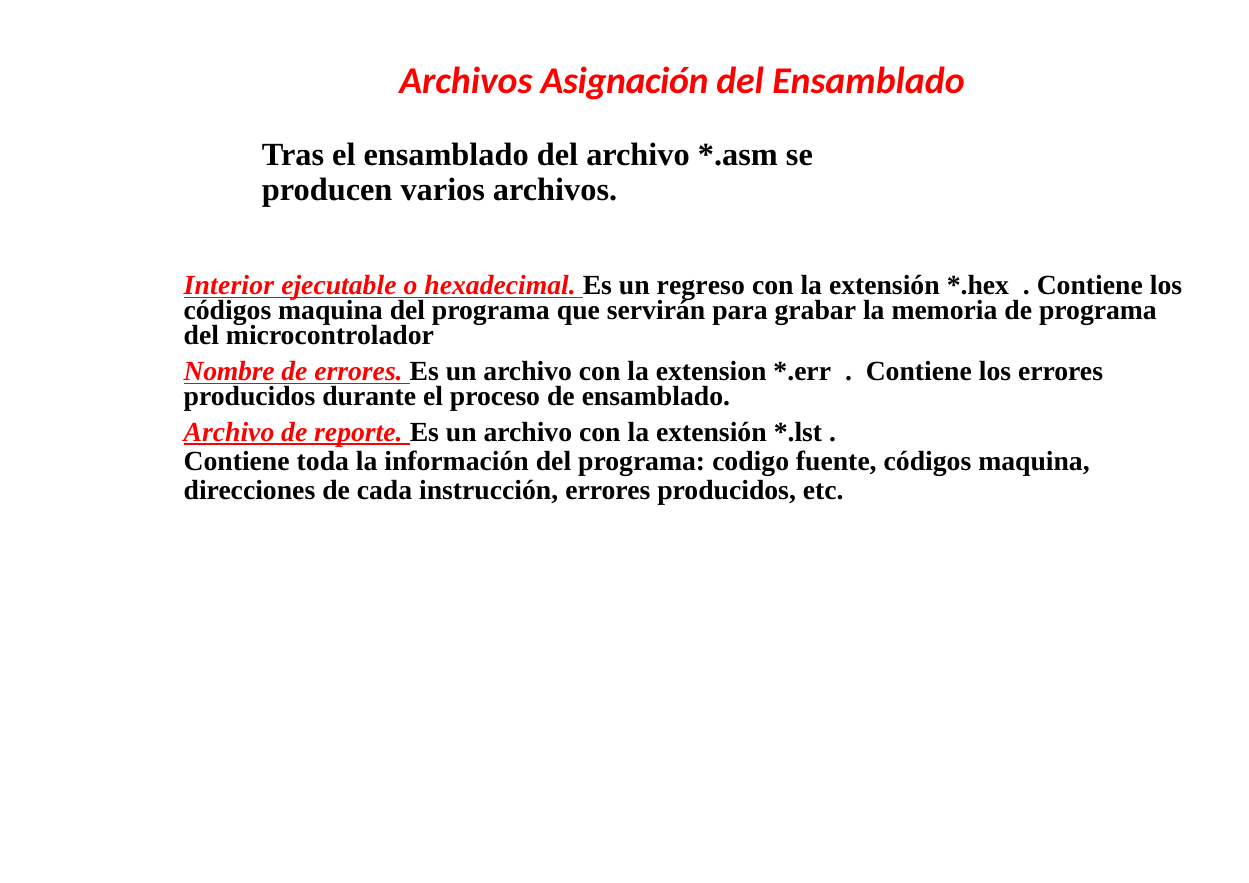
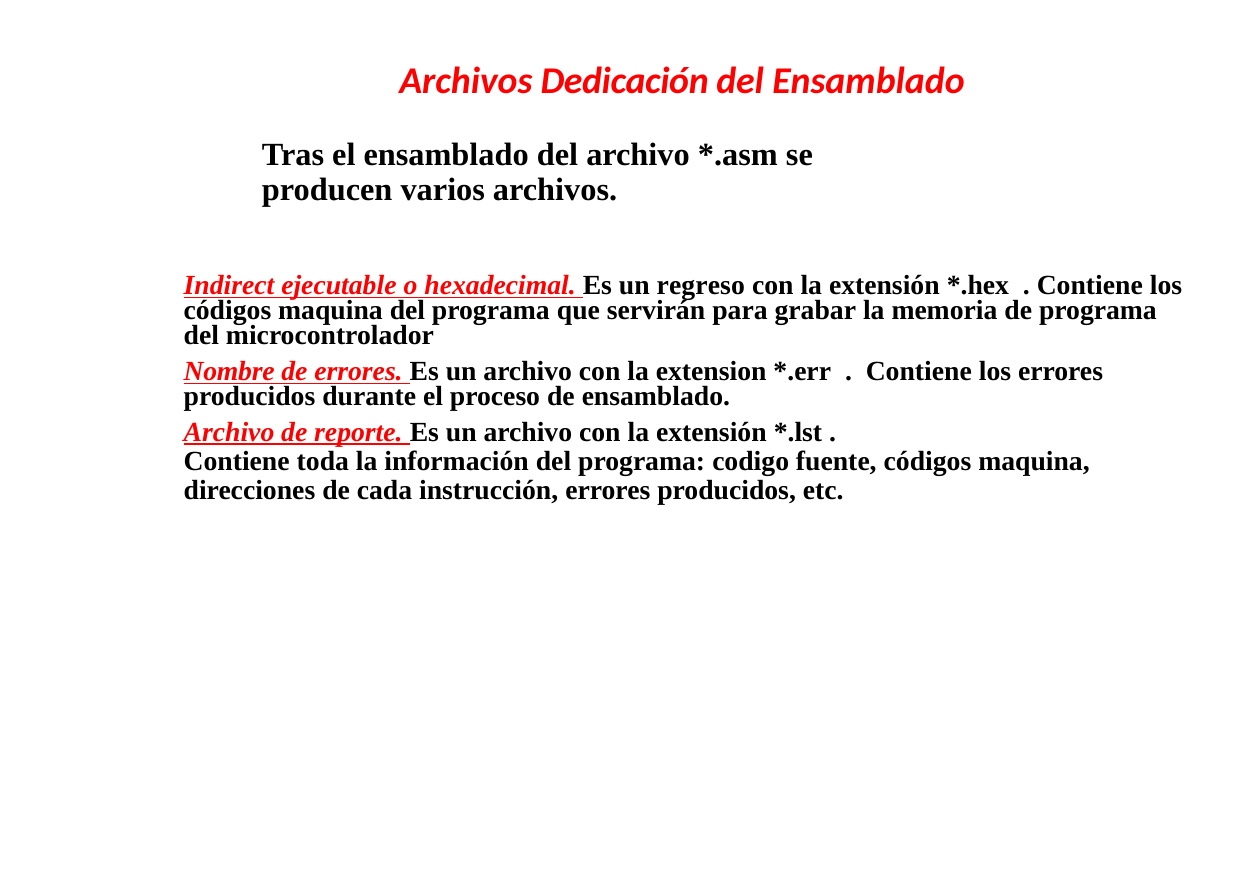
Asignación: Asignación -> Dedicación (625, 81)
Interior: Interior -> Indirect (229, 285)
